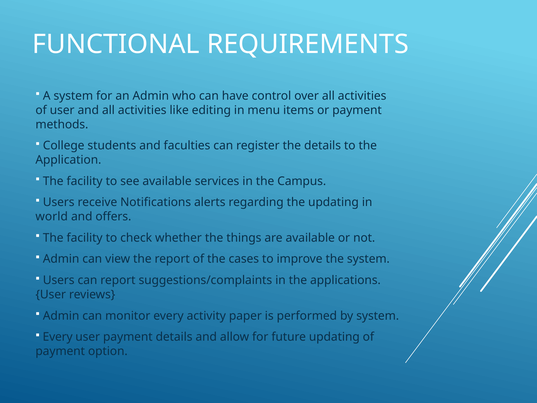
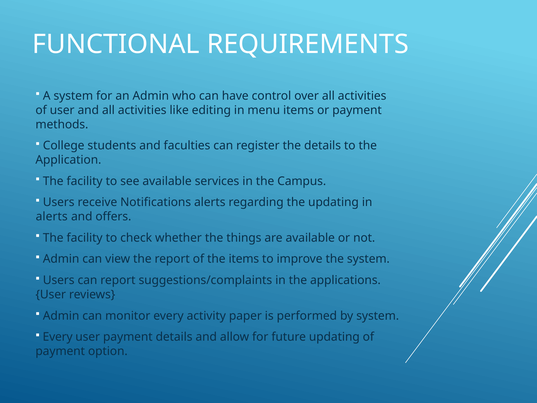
world: world -> alerts (52, 217)
the cases: cases -> items (244, 259)
